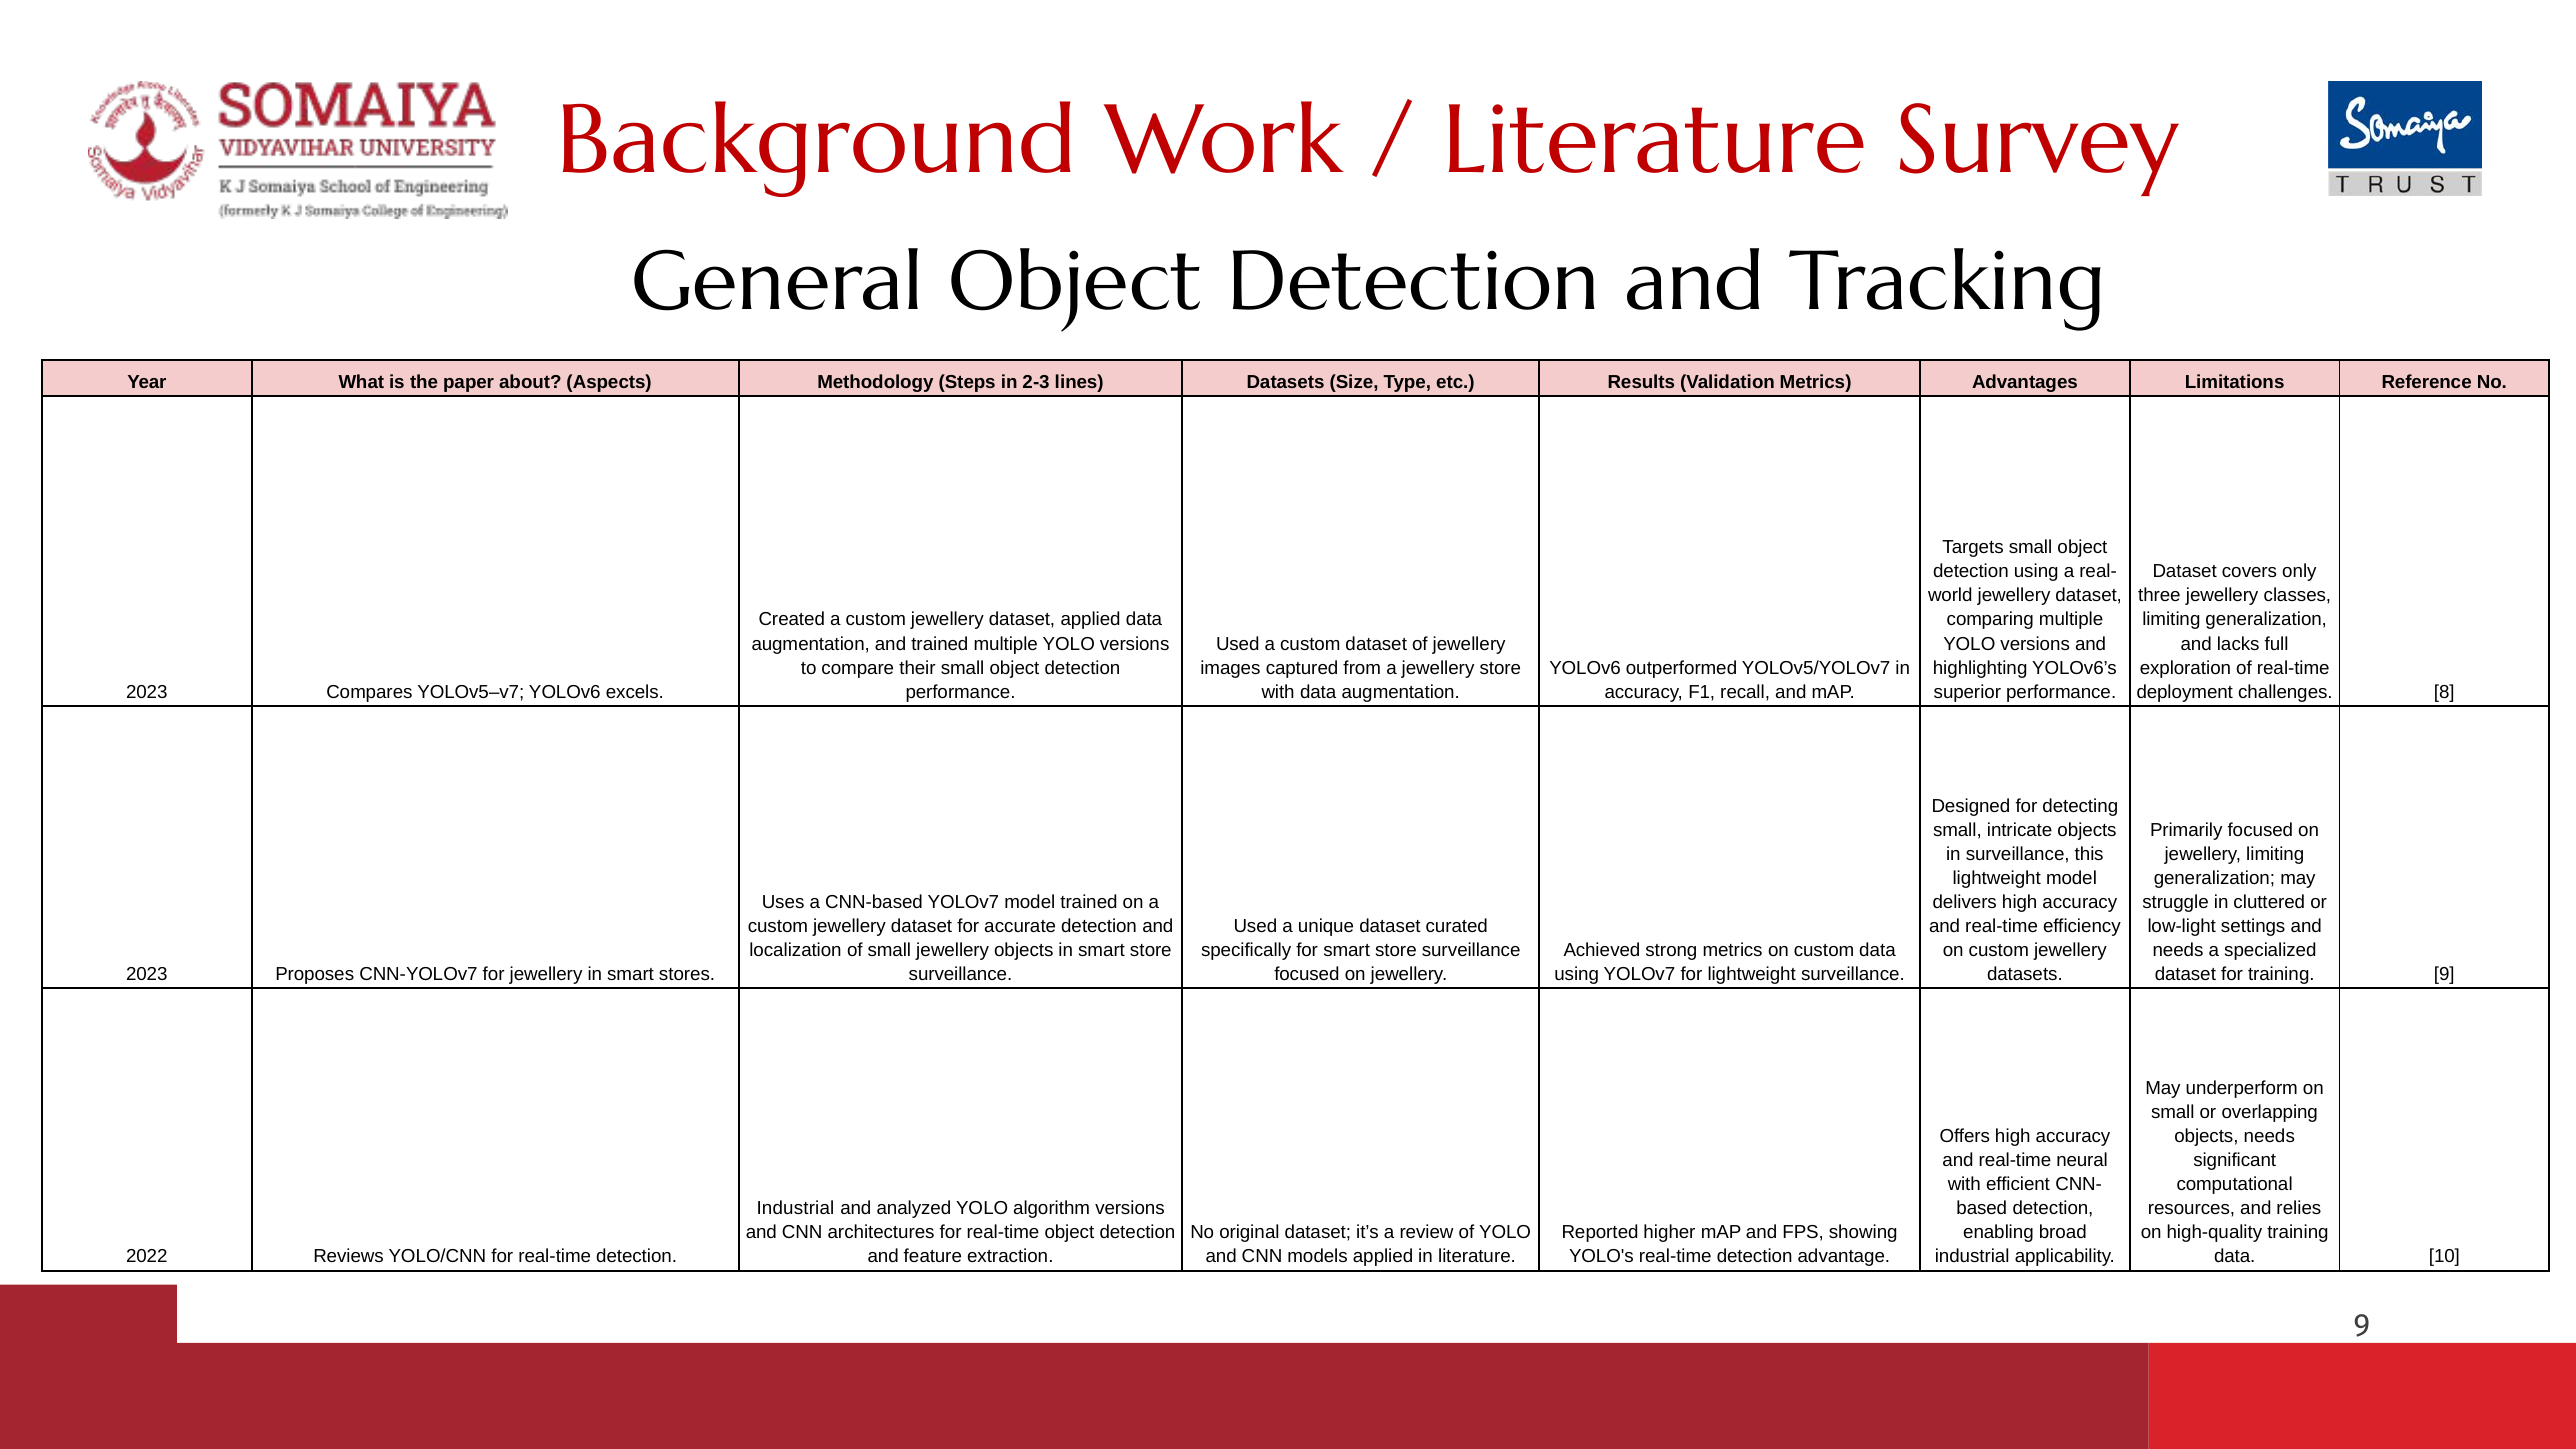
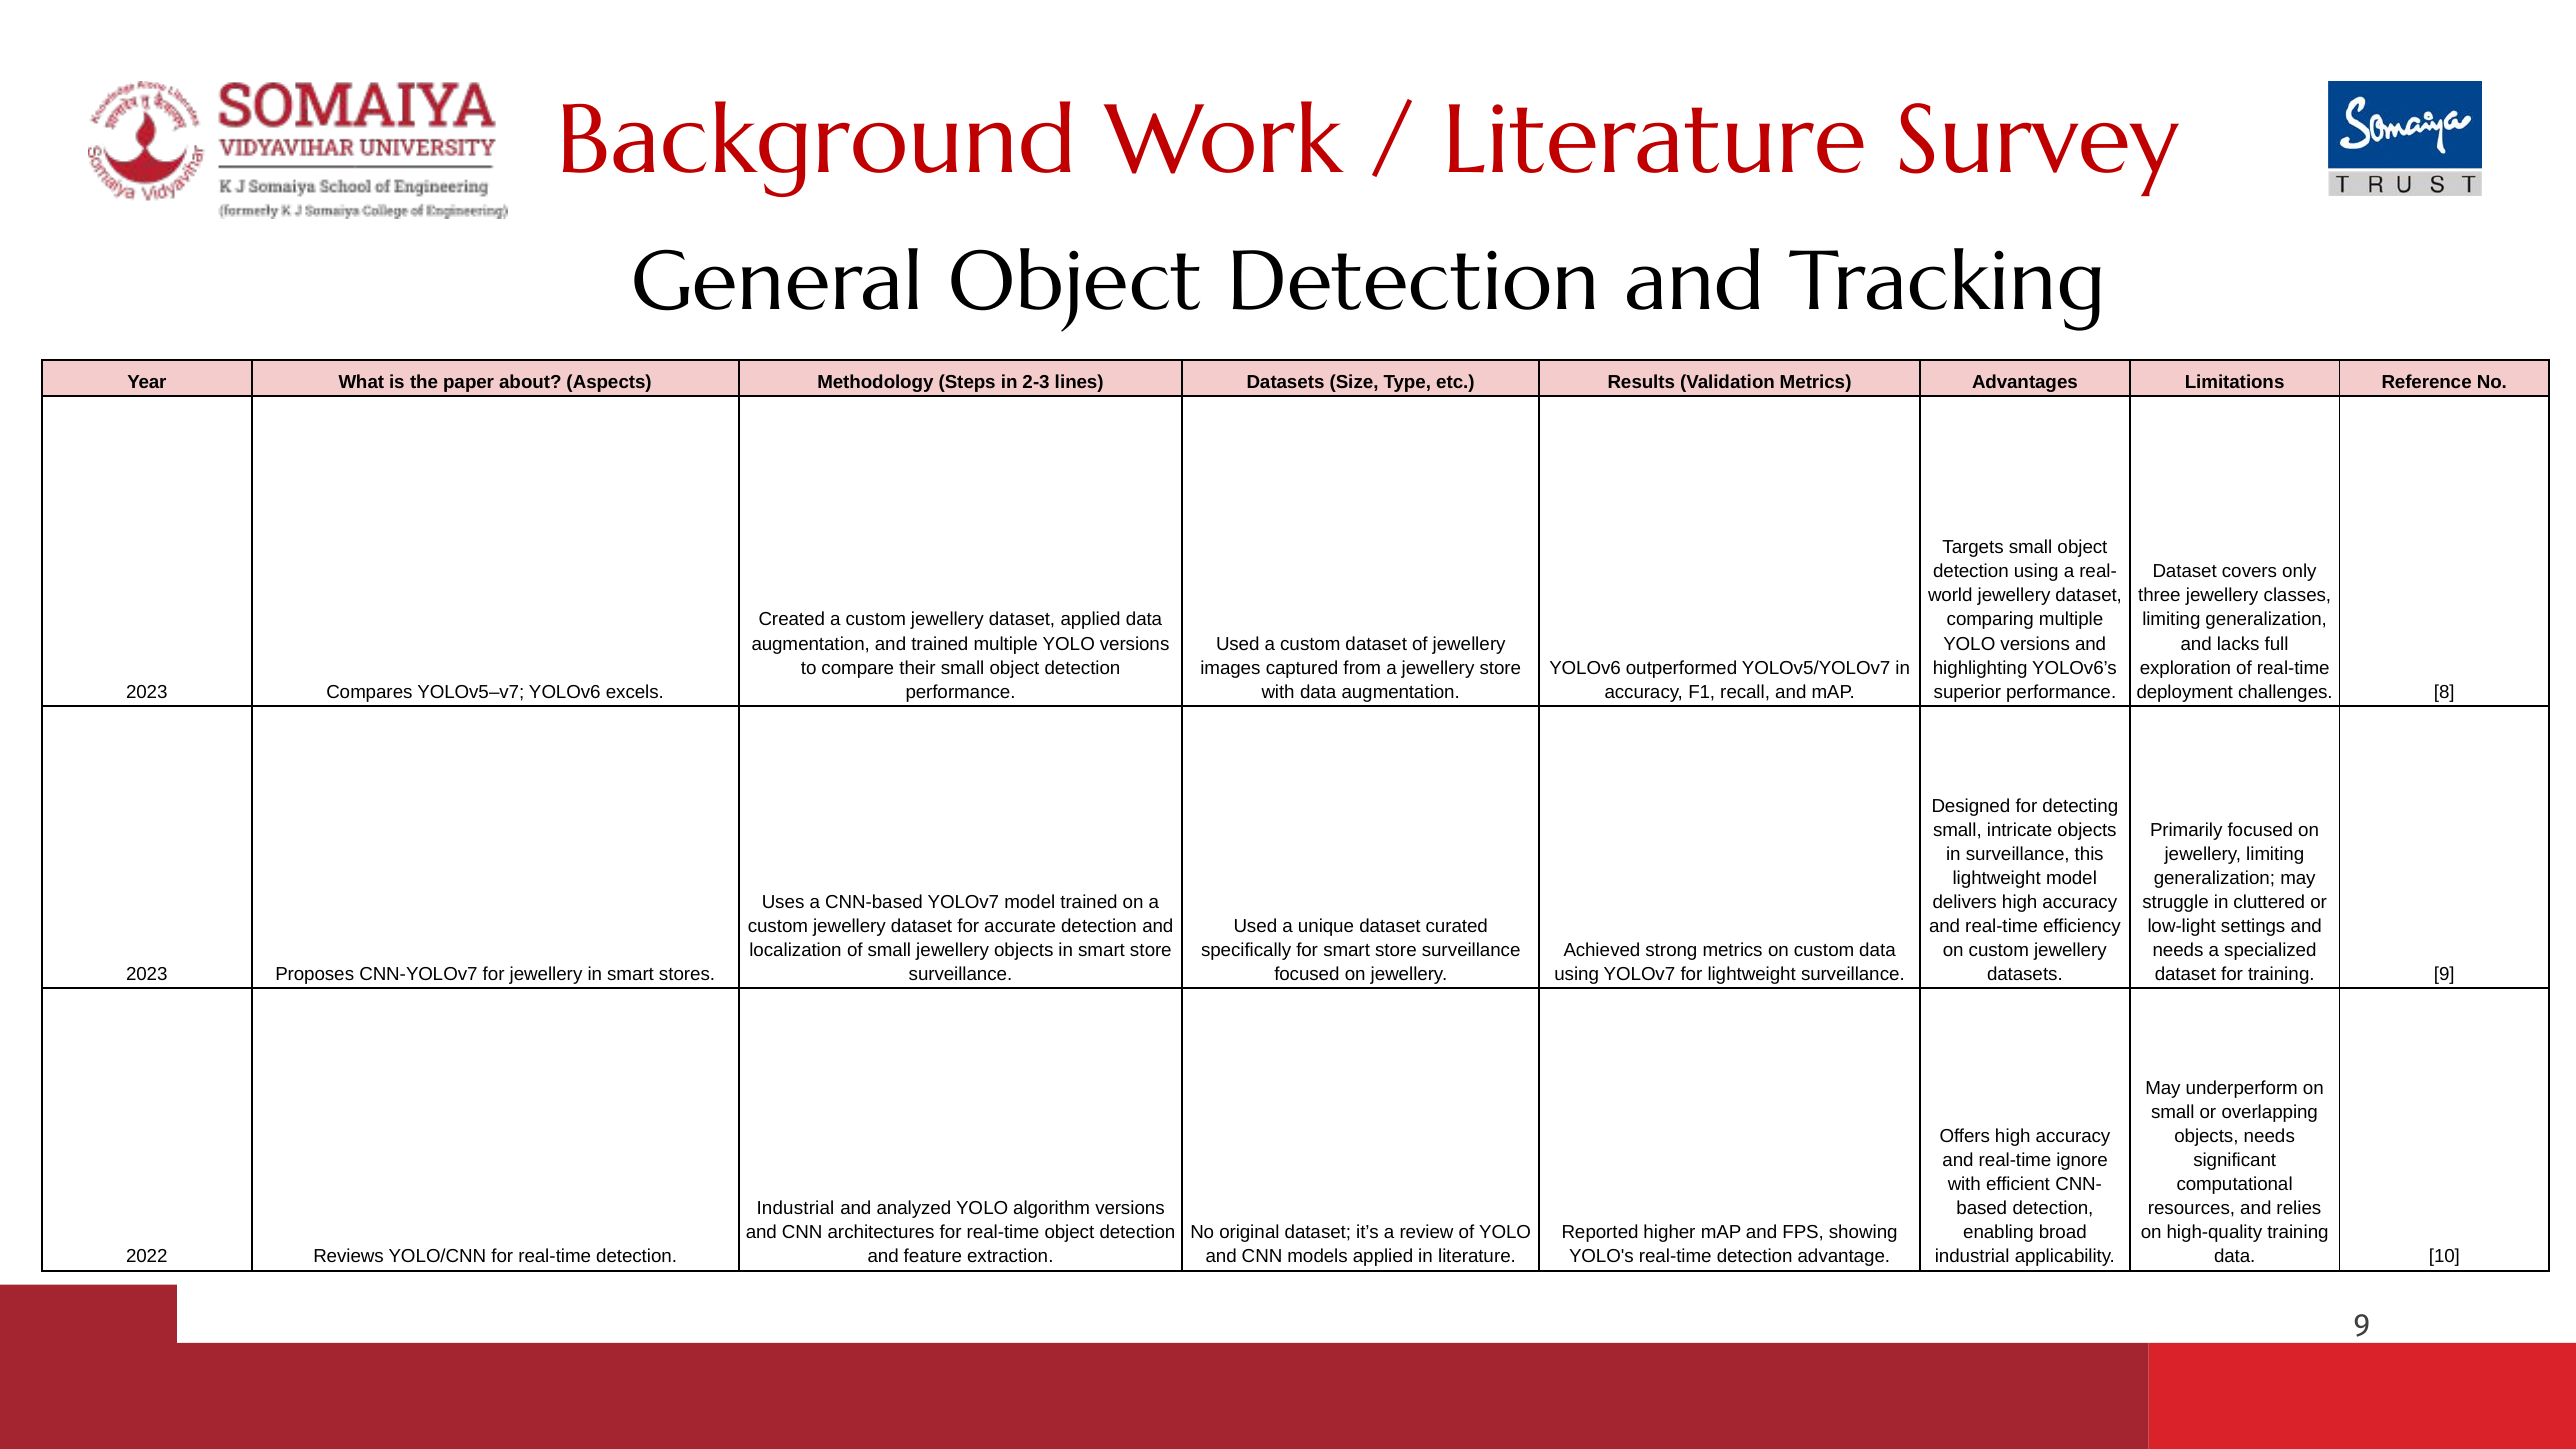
neural: neural -> ignore (2082, 1161)
